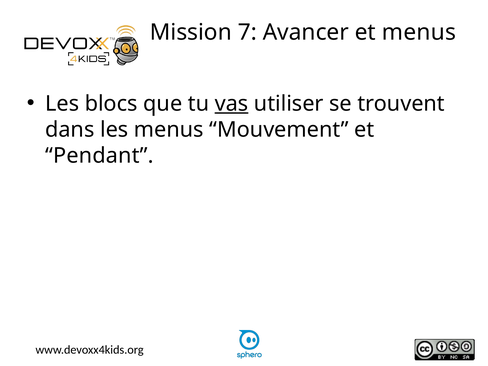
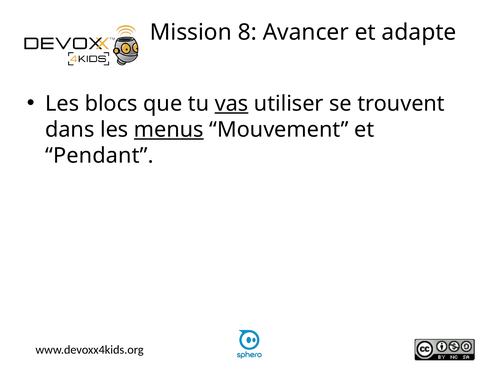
7: 7 -> 8 (247, 32)
et menus: menus -> adapte (419, 32)
menus underline: none -> present (169, 130)
